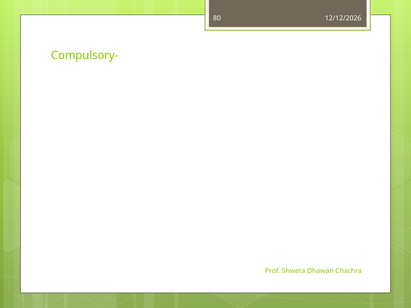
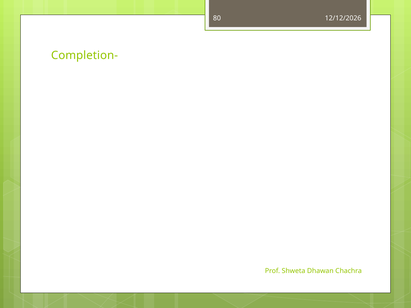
Compulsory-: Compulsory- -> Completion- (84, 55)
